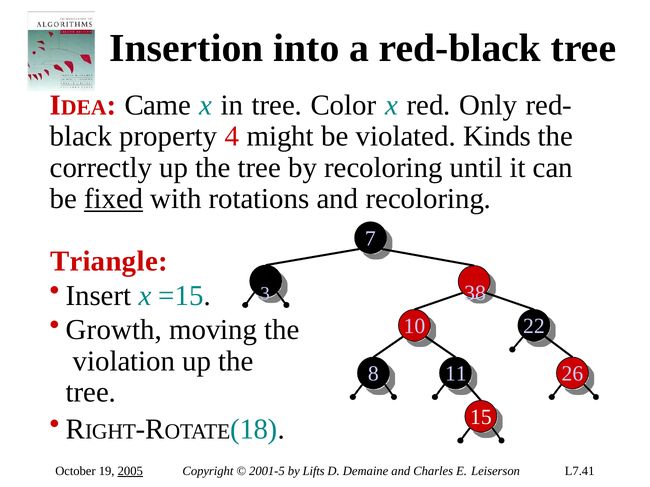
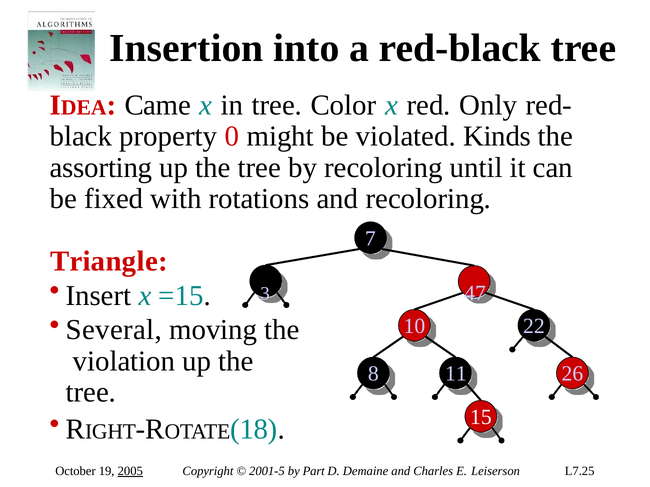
4: 4 -> 0 (232, 137)
correctly: correctly -> assorting (101, 168)
fixed underline: present -> none (114, 199)
38: 38 -> 47 (475, 293)
Growth: Growth -> Several (114, 330)
Lifts: Lifts -> Part (314, 472)
L7.41: L7.41 -> L7.25 (580, 472)
